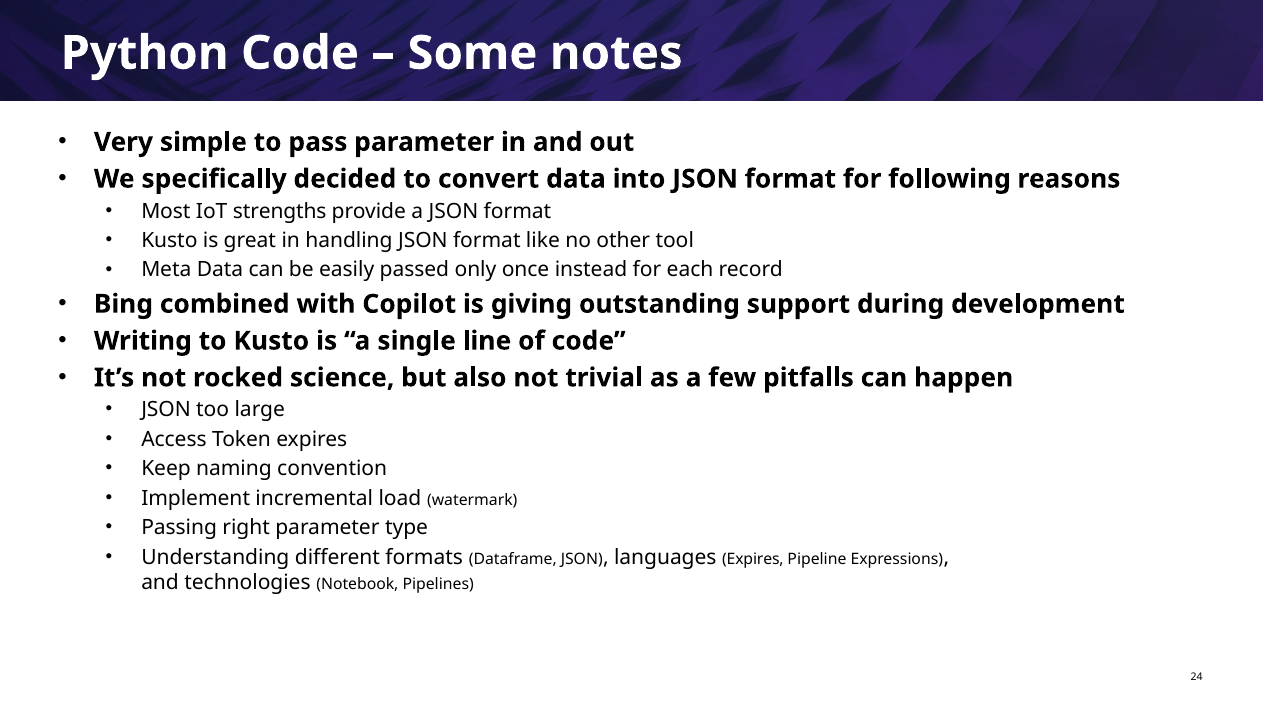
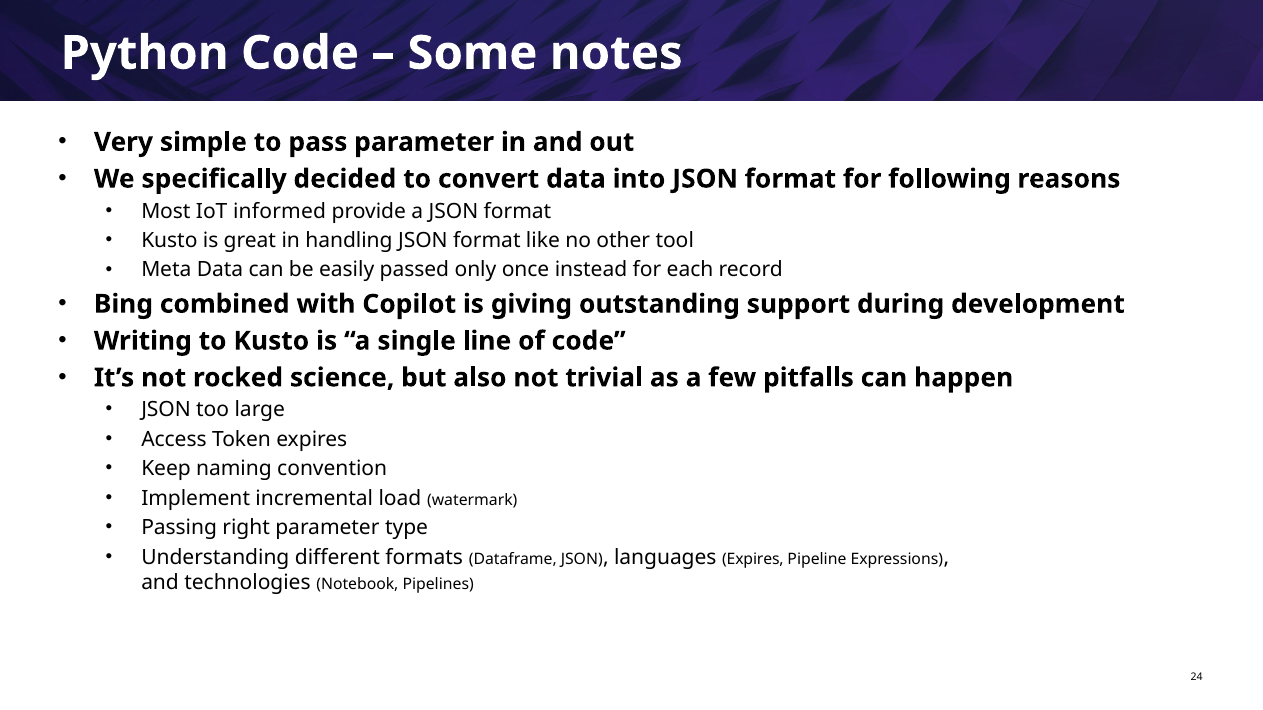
strengths: strengths -> informed (280, 211)
